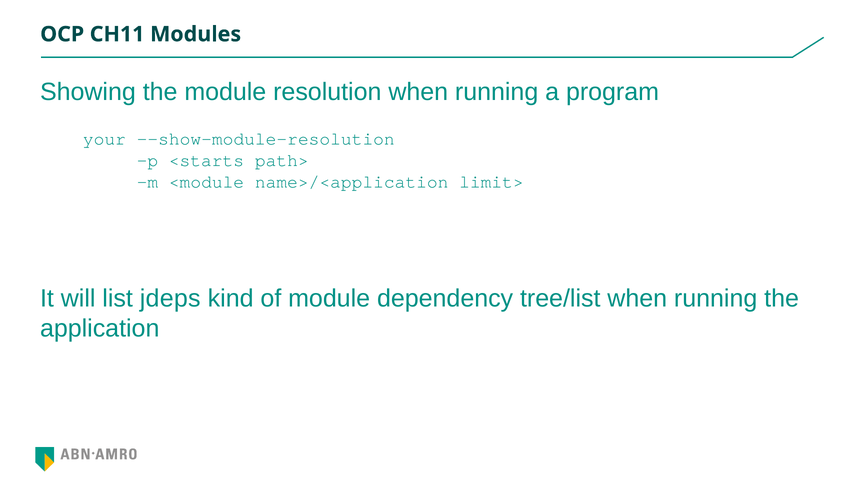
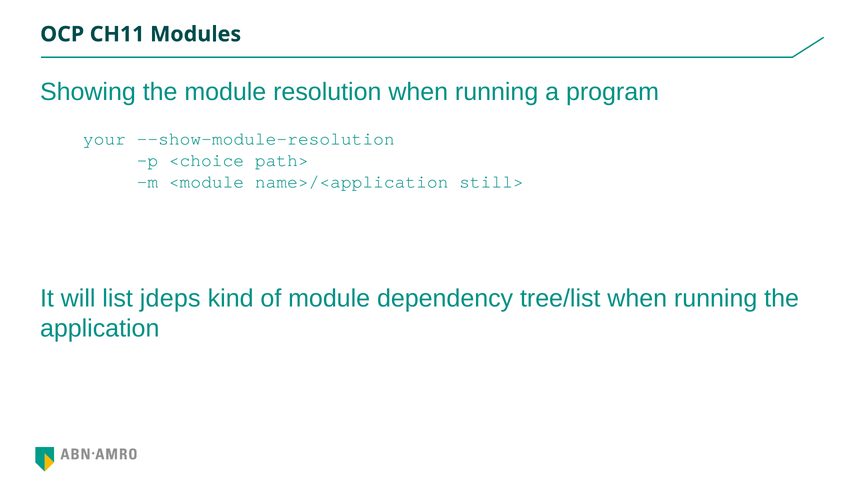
<starts: <starts -> <choice (206, 160)
limit>: limit> -> still> (491, 182)
